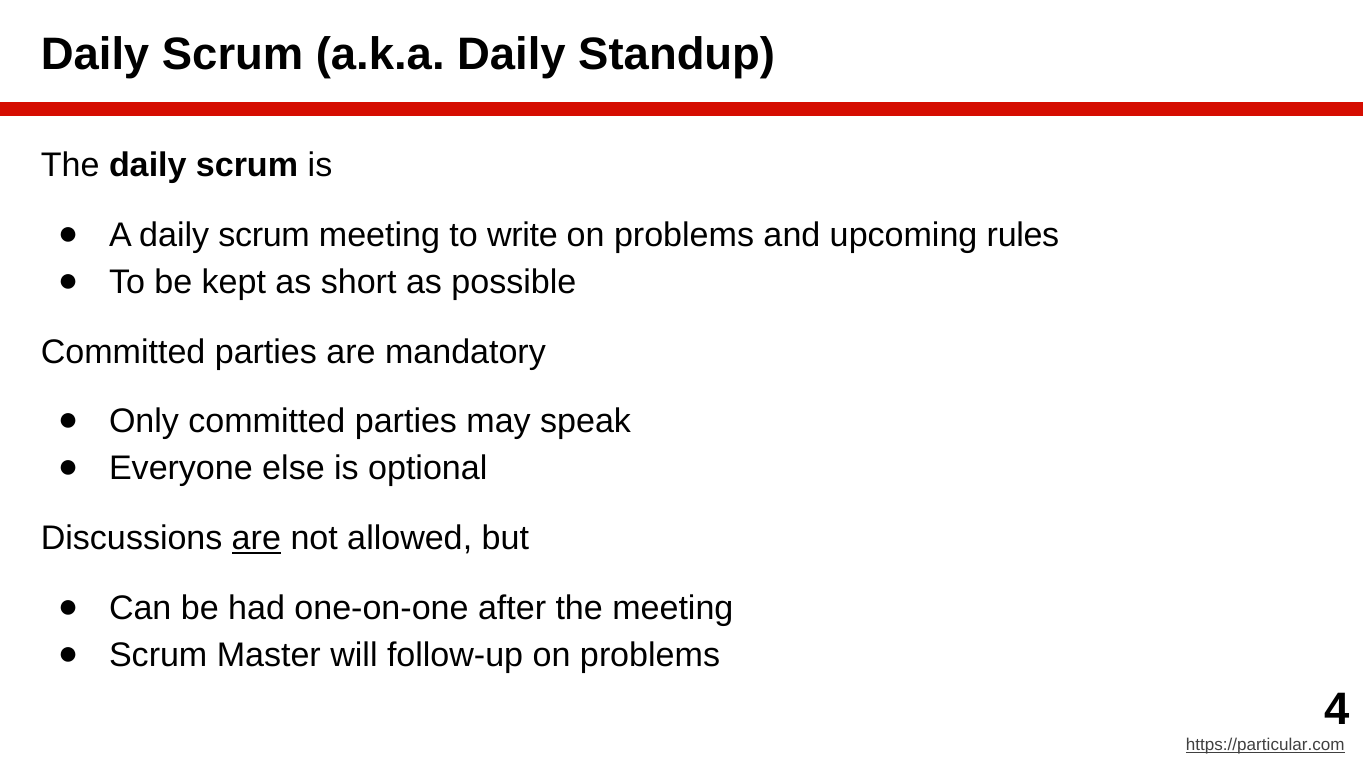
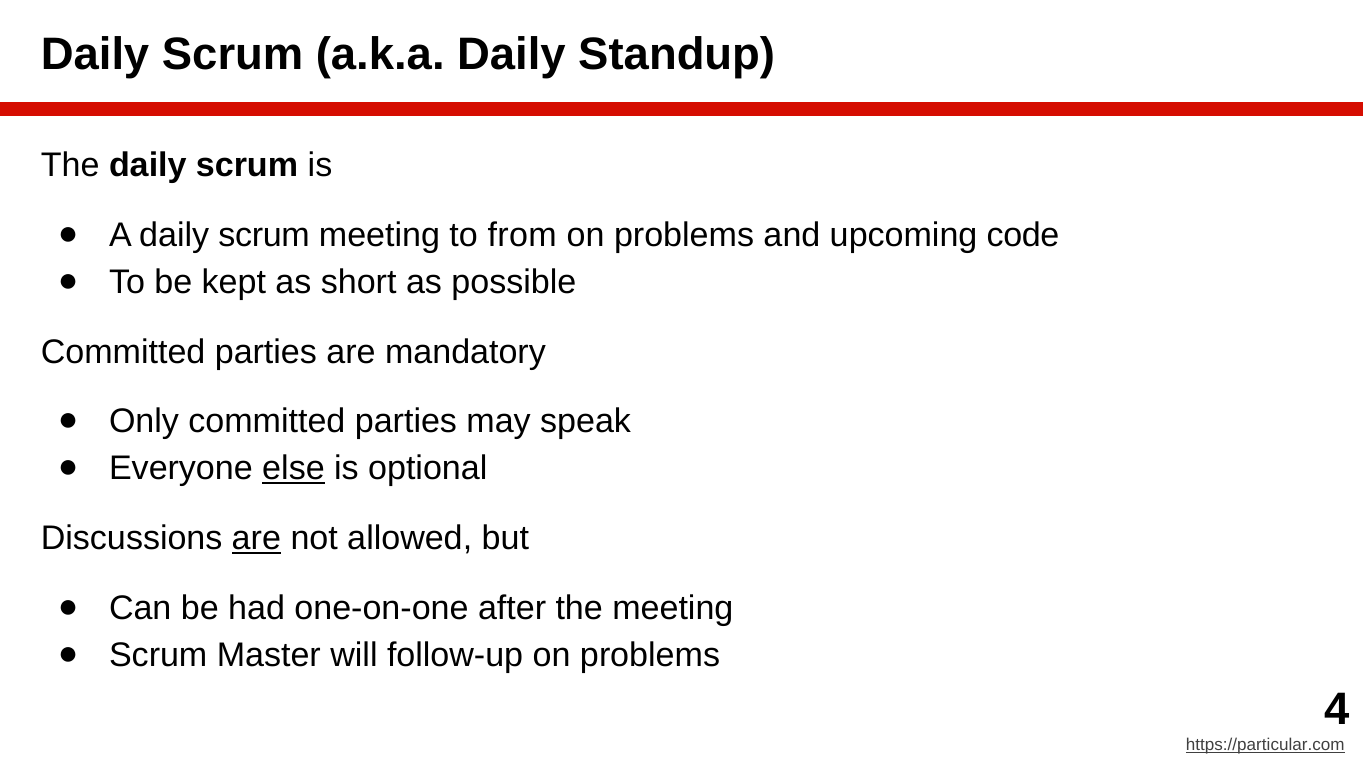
write: write -> from (522, 235)
rules: rules -> code (1023, 235)
else underline: none -> present (293, 468)
